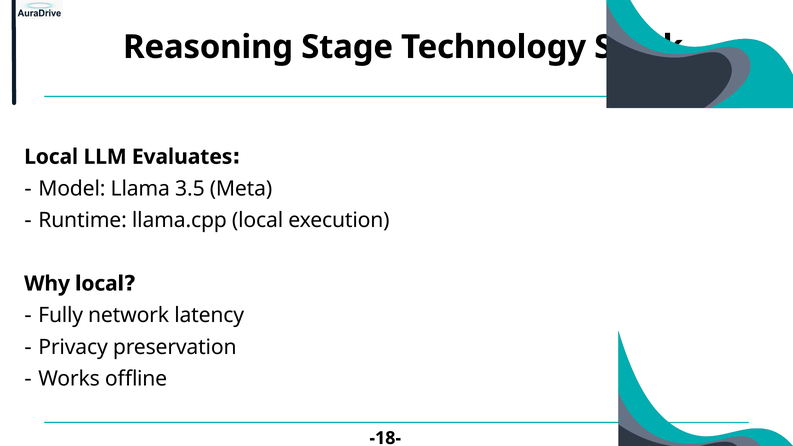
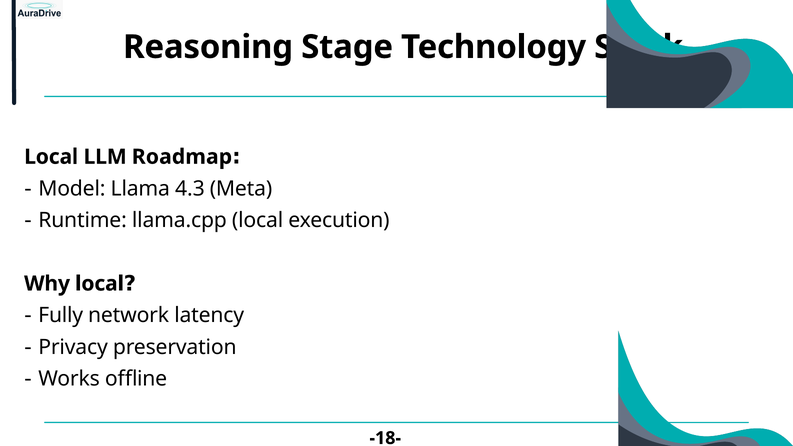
Evaluates: Evaluates -> Roadmap (182, 157)
3.5: 3.5 -> 4.3 (190, 189)
